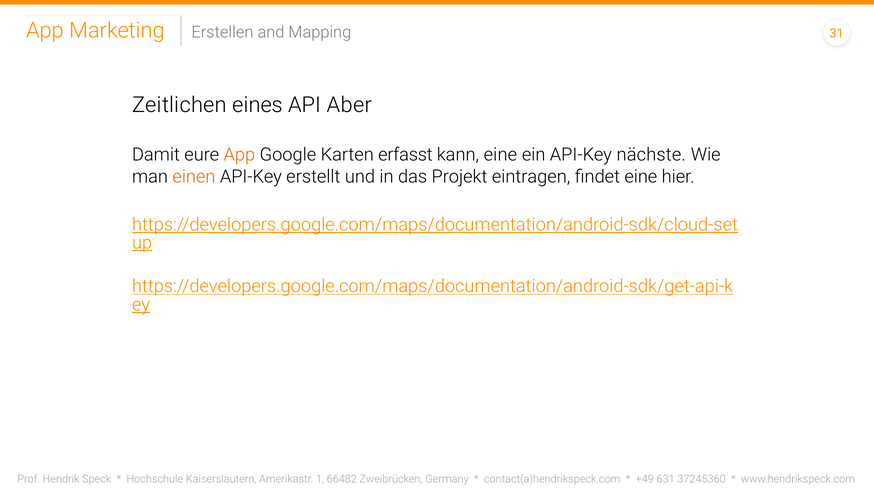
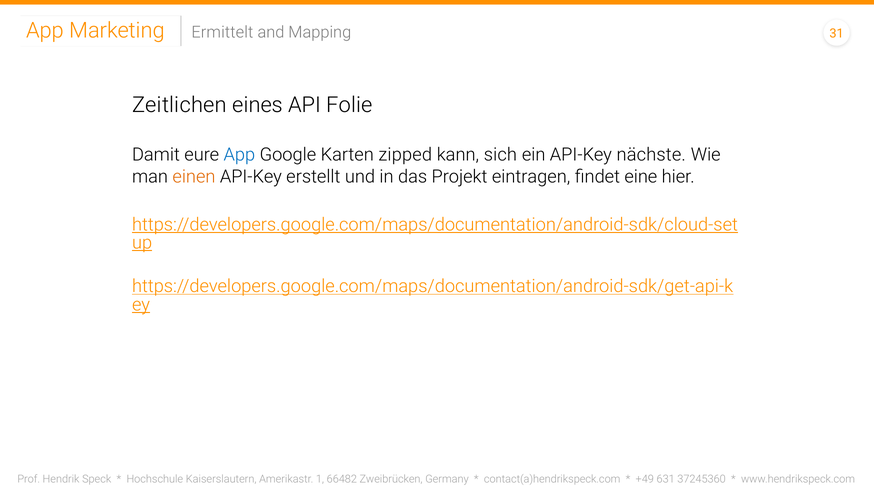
Erstellen: Erstellen -> Ermittelt (222, 32)
Aber: Aber -> Folie (349, 105)
App colour: orange -> blue (239, 155)
erfasst: erfasst -> zipped (405, 155)
kann eine: eine -> sich (500, 155)
